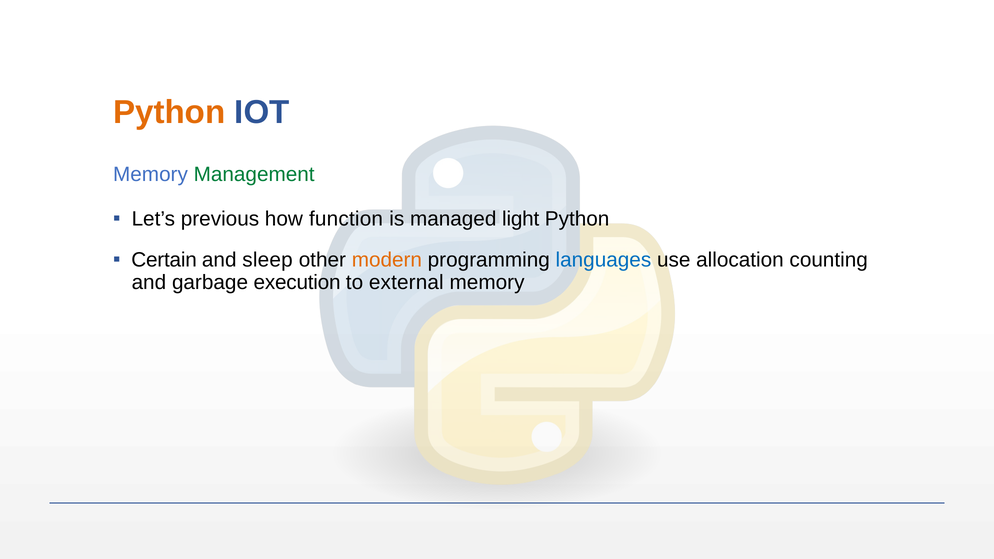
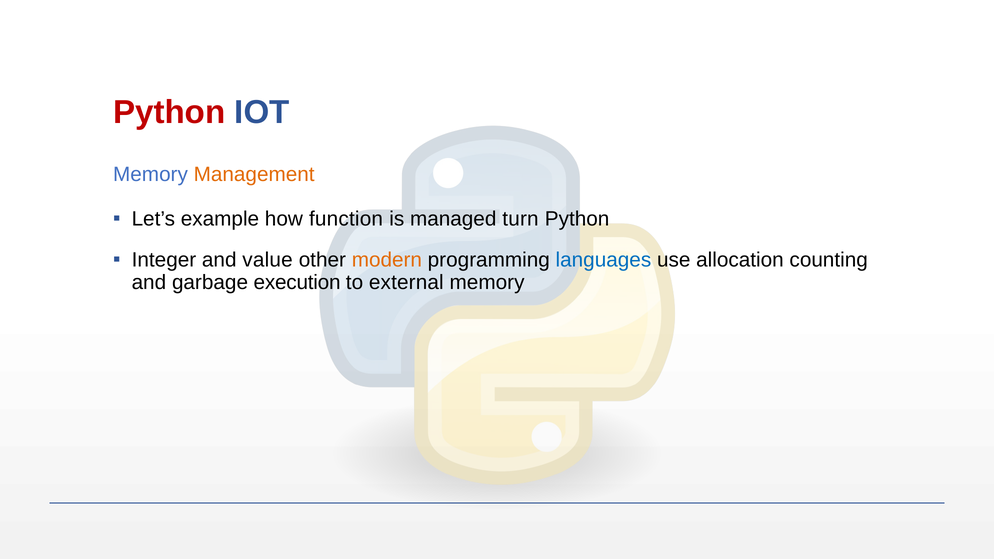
Python colour: orange -> red (169, 112)
Management colour: green -> orange (254, 174)
previous: previous -> example (220, 219)
light: light -> turn (520, 219)
Certain: Certain -> Integer (164, 260)
sleep: sleep -> value (268, 260)
